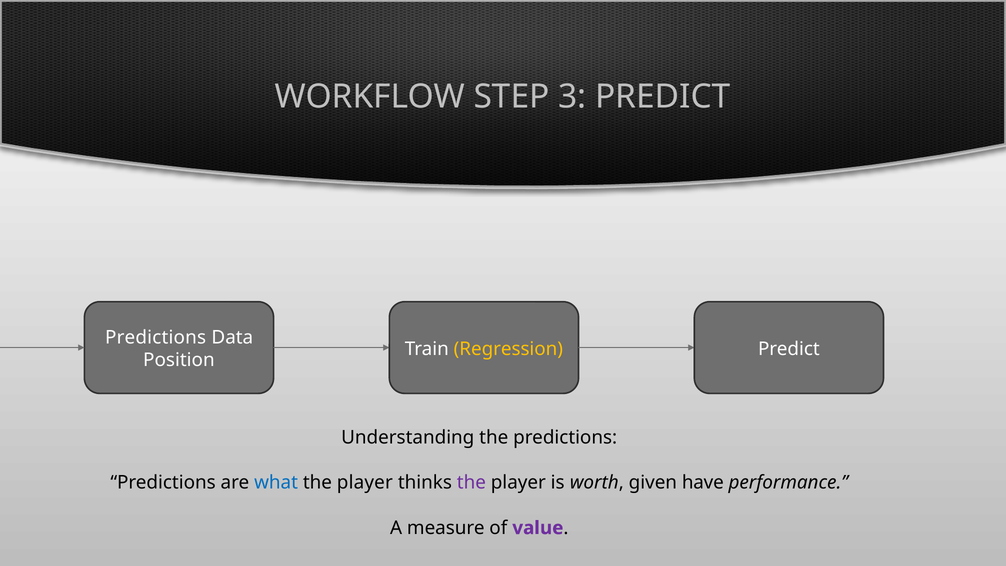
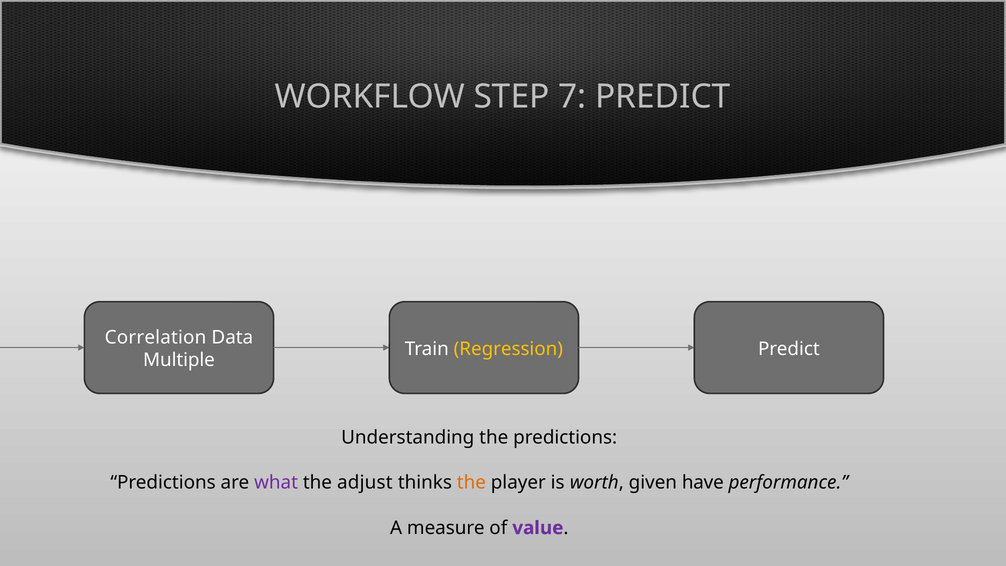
3: 3 -> 7 (572, 97)
Predictions: Predictions -> Correlation (156, 337)
Position: Position -> Multiple (179, 360)
what colour: blue -> purple (276, 483)
player: player -> adjust (365, 483)
the colour: purple -> orange (471, 483)
